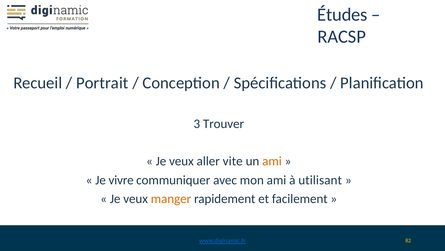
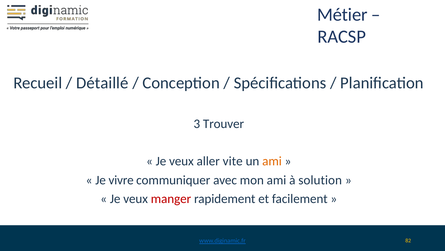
Études: Études -> Métier (342, 14)
Portrait: Portrait -> Détaillé (102, 83)
utilisant: utilisant -> solution (320, 180)
manger colour: orange -> red (171, 198)
